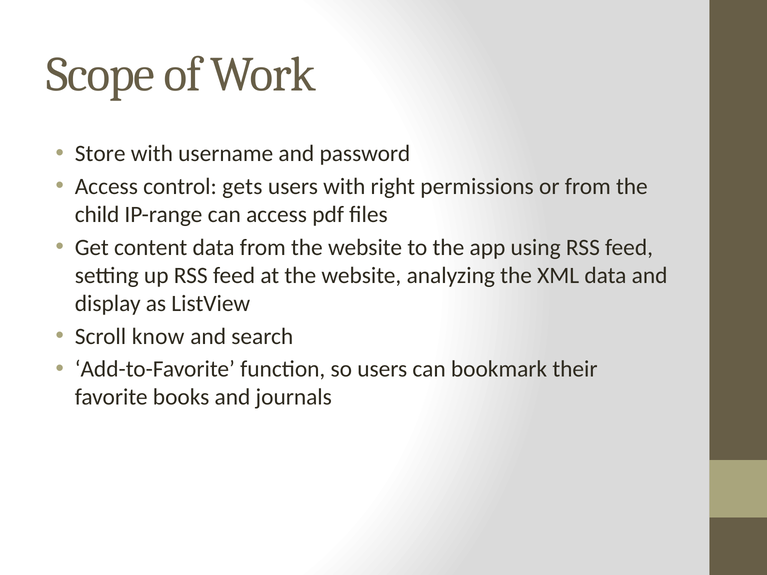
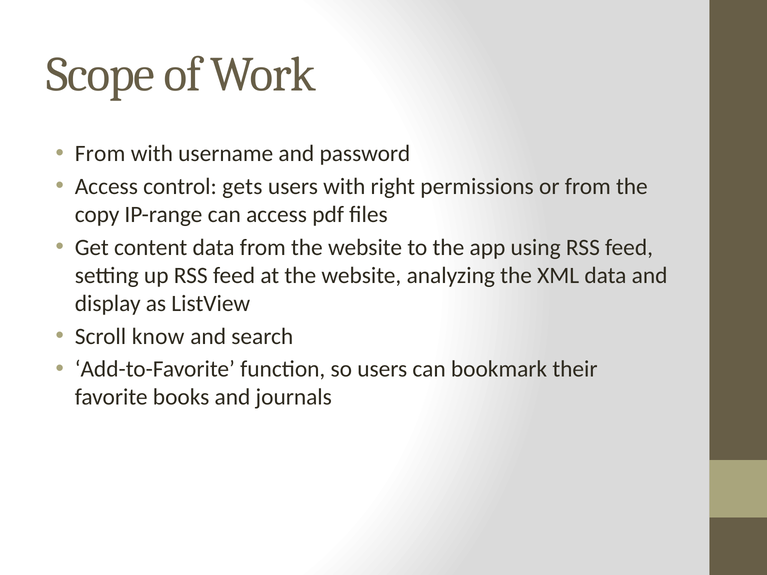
Store: Store -> From (100, 154)
child: child -> copy (97, 215)
